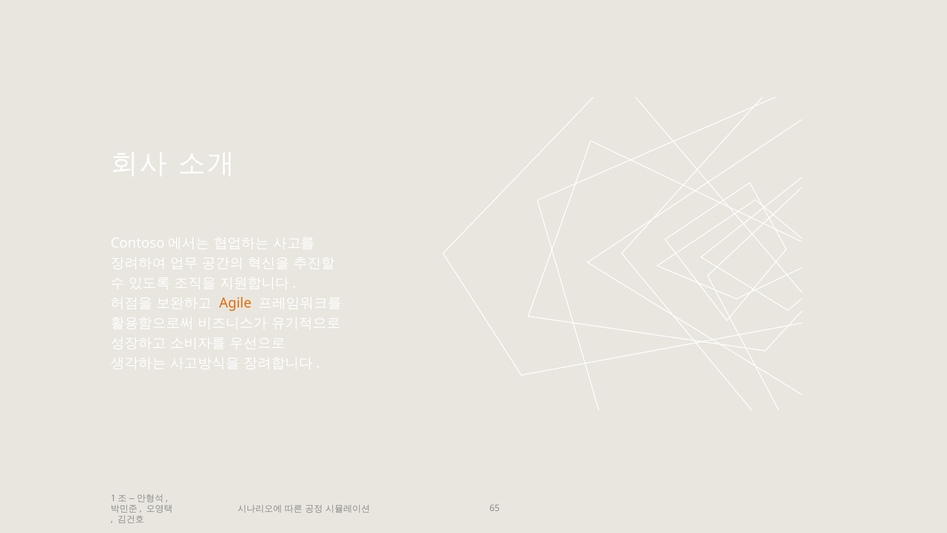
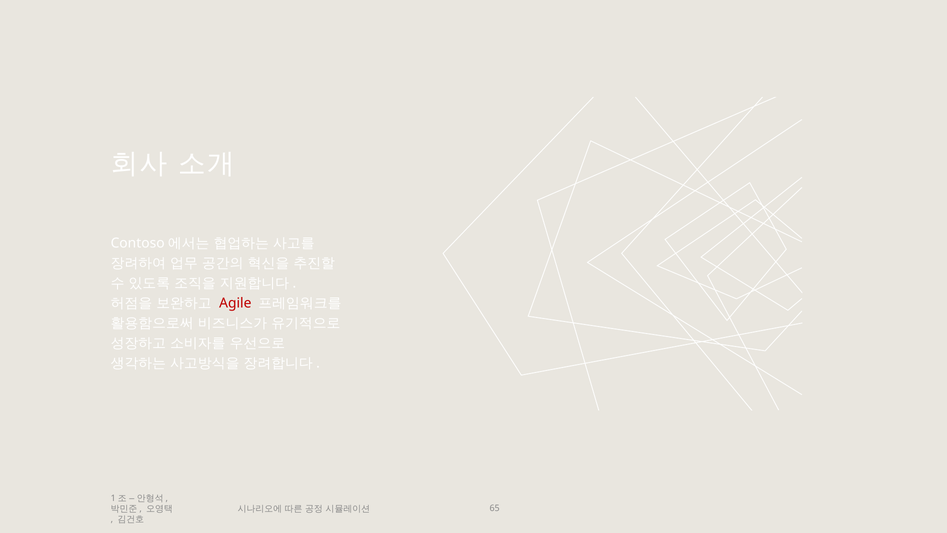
Agile colour: orange -> red (235, 303)
